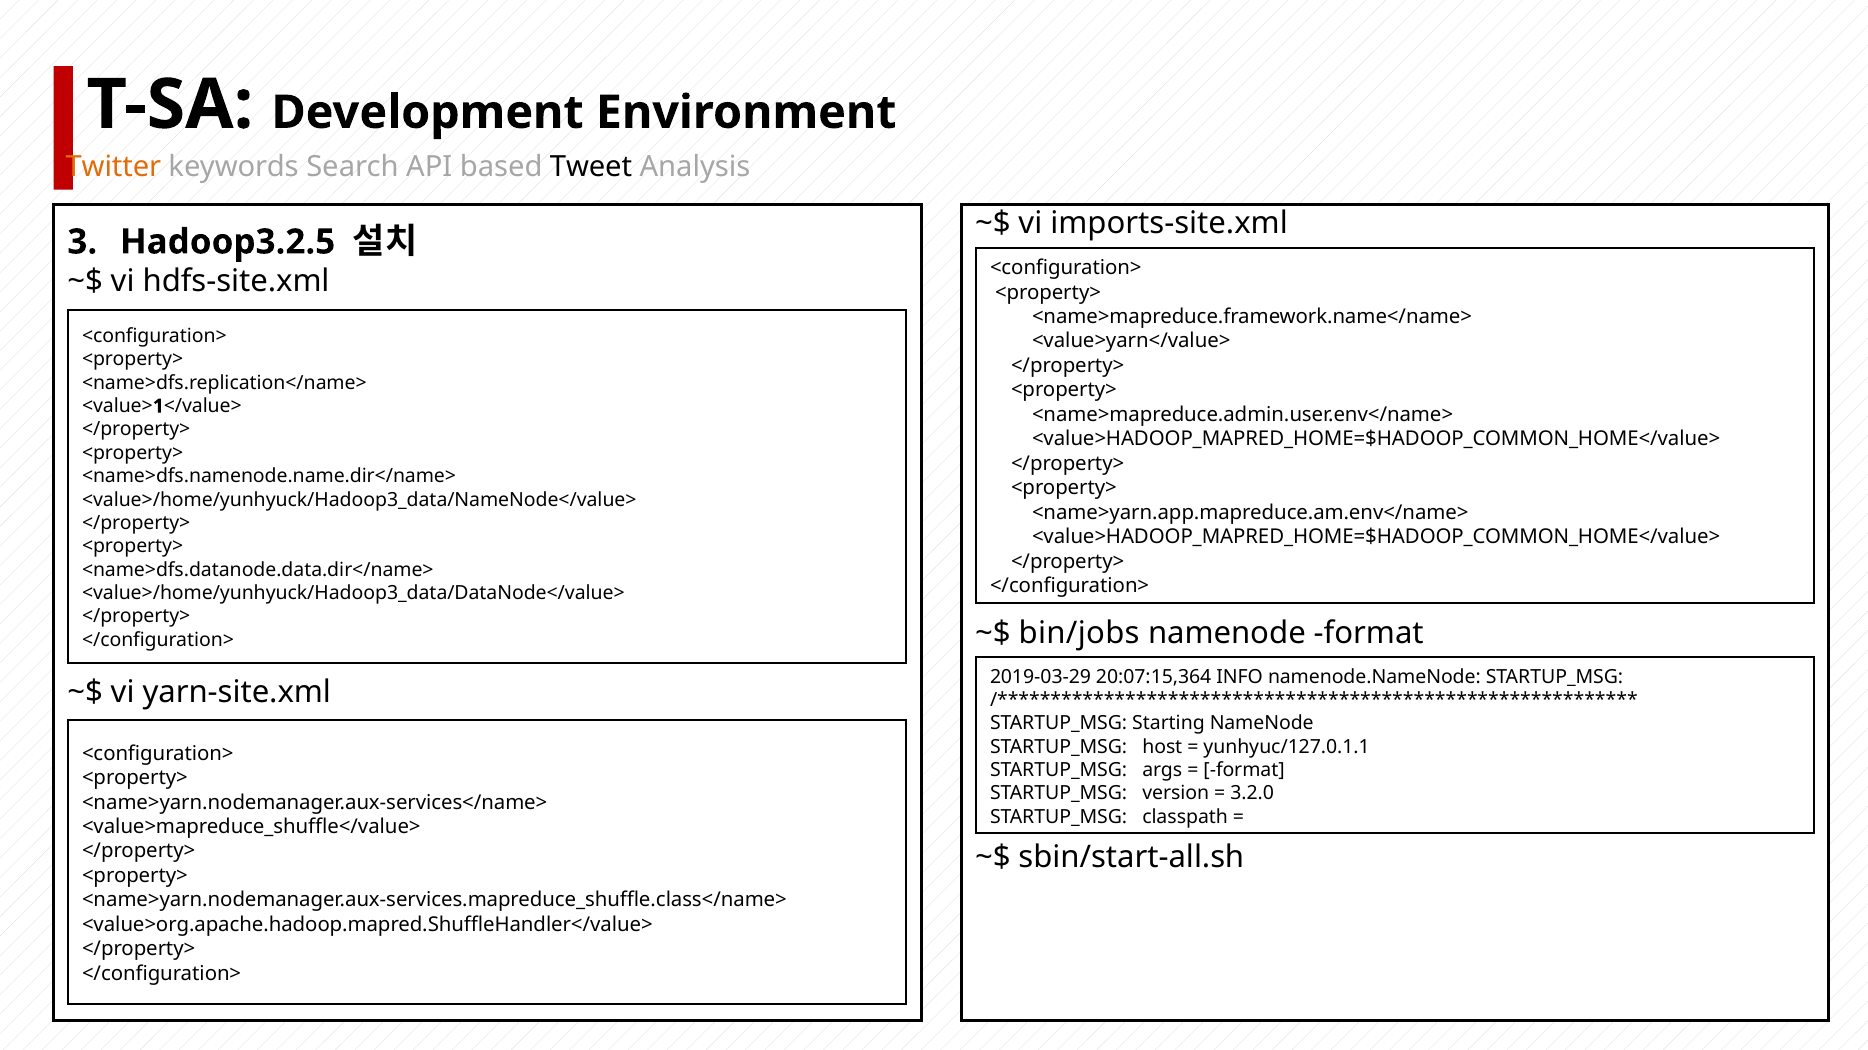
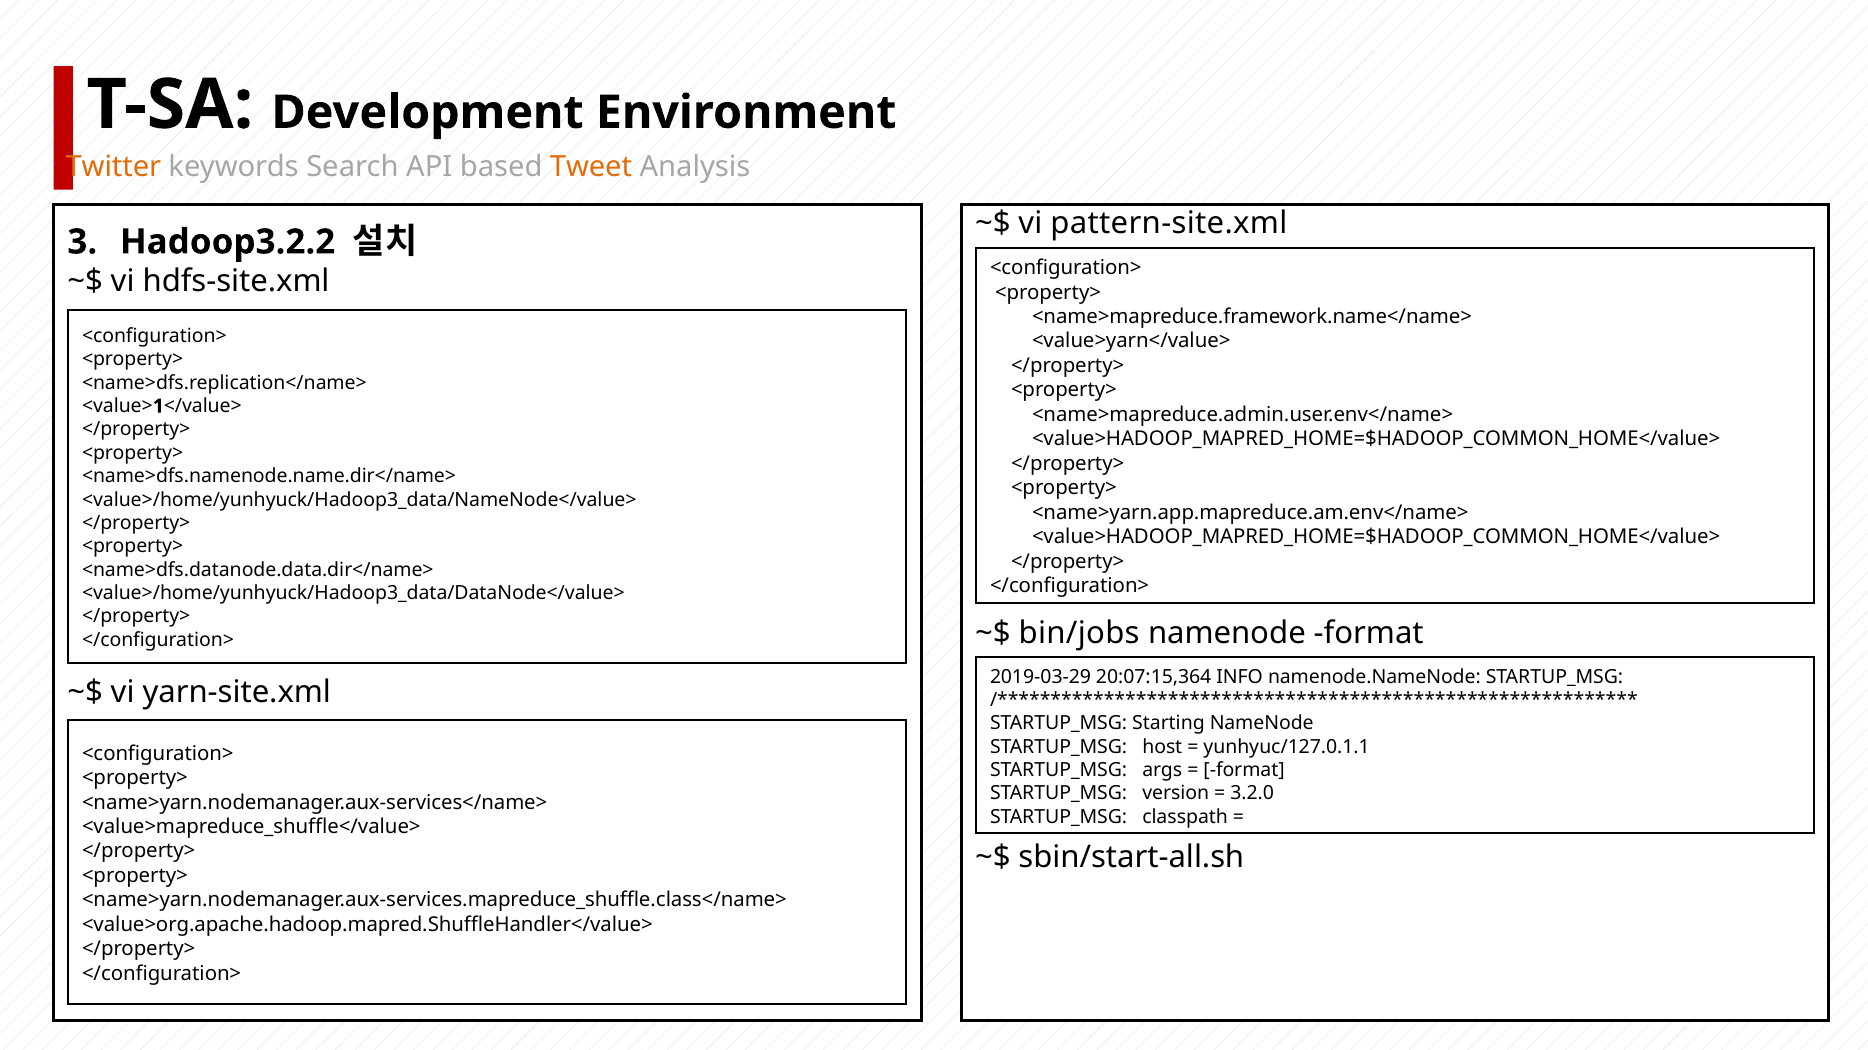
Tweet colour: black -> orange (591, 167)
imports-site.xml: imports-site.xml -> pattern-site.xml (1169, 223)
Hadoop3.2.5: Hadoop3.2.5 -> Hadoop3.2.2 (228, 242)
